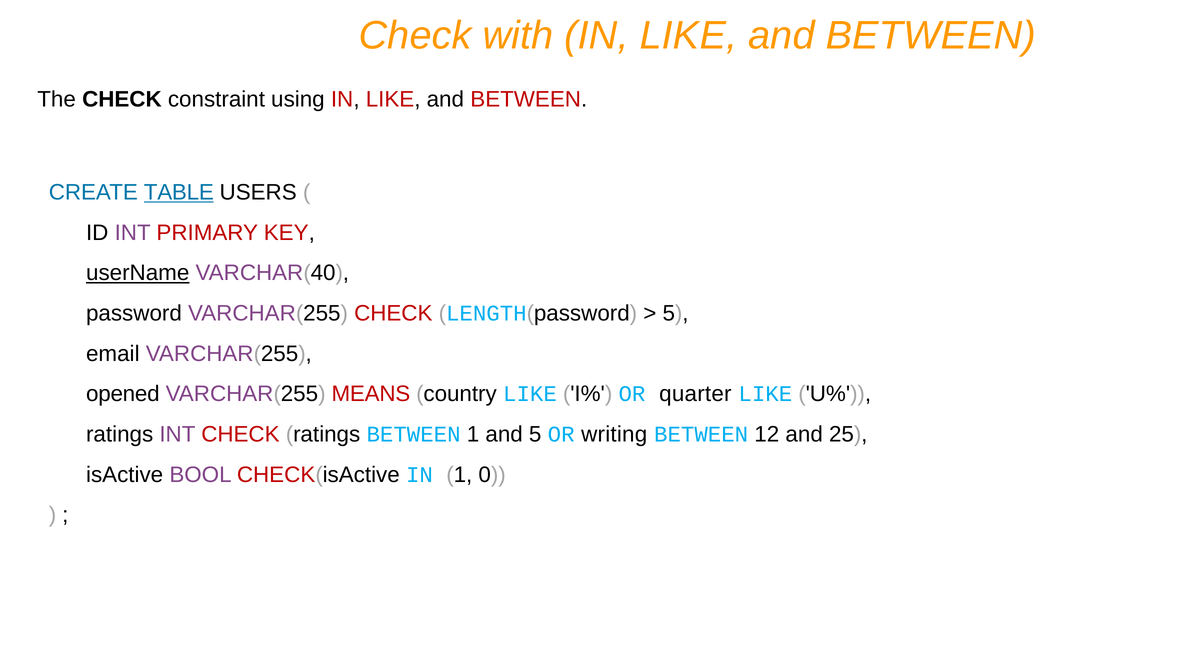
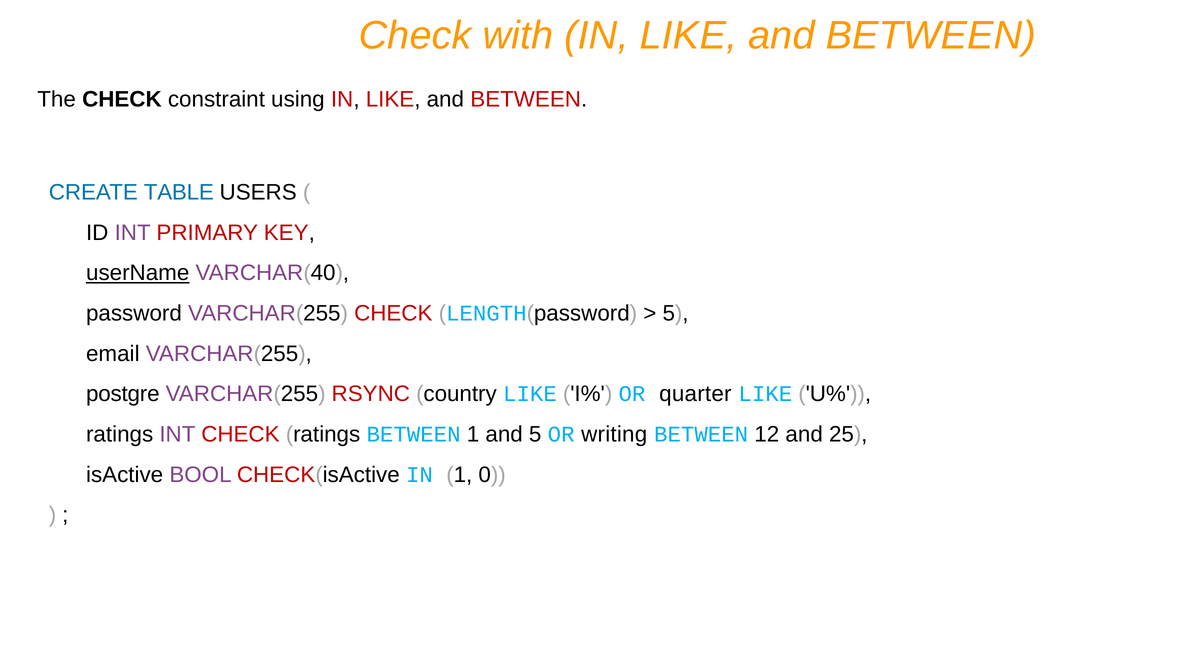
TABLE underline: present -> none (179, 192)
opened: opened -> postgre (123, 394)
MEANS: MEANS -> RSYNC (371, 394)
